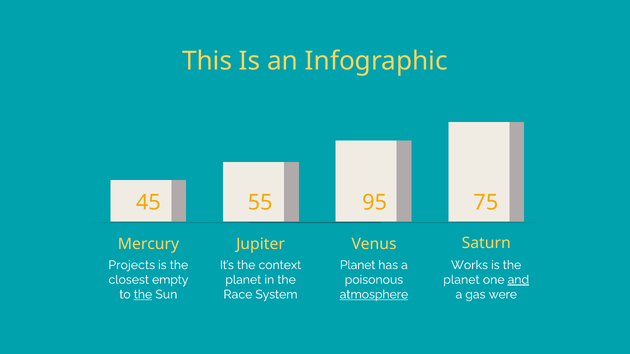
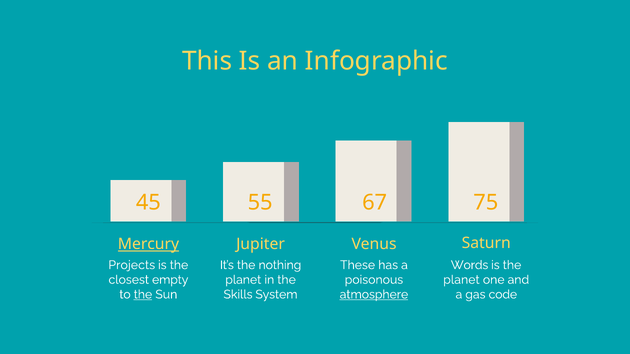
95: 95 -> 67 (375, 203)
Mercury underline: none -> present (148, 244)
context: context -> nothing (280, 265)
Planet: Planet -> These (358, 265)
Works: Works -> Words (470, 265)
and underline: present -> none (518, 280)
Race: Race -> Skills (238, 295)
were: were -> code (503, 295)
